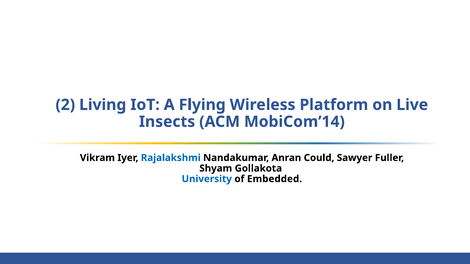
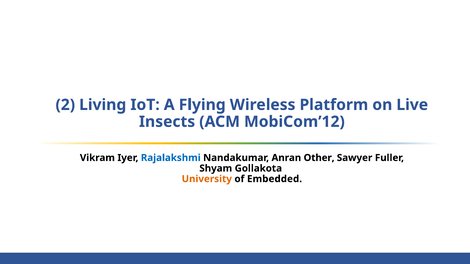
MobiCom’14: MobiCom’14 -> MobiCom’12 (294, 122)
Could: Could -> Other (319, 158)
University colour: blue -> orange (207, 179)
